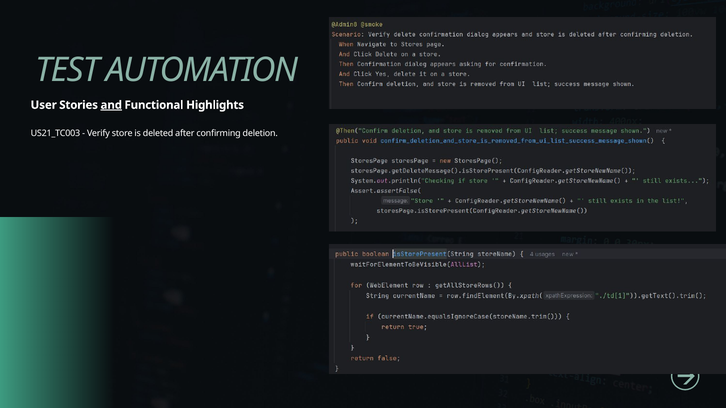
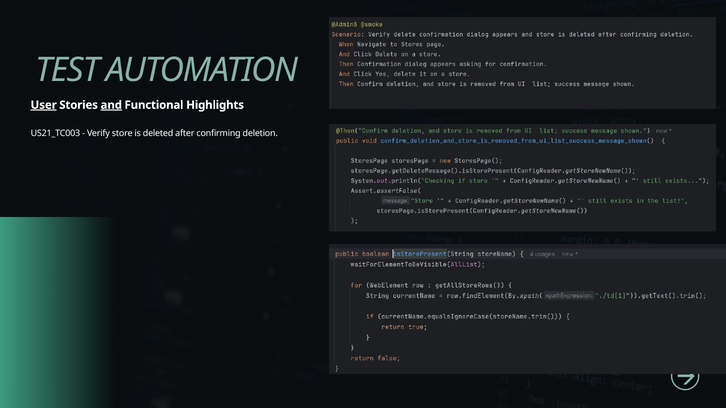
User underline: none -> present (44, 105)
